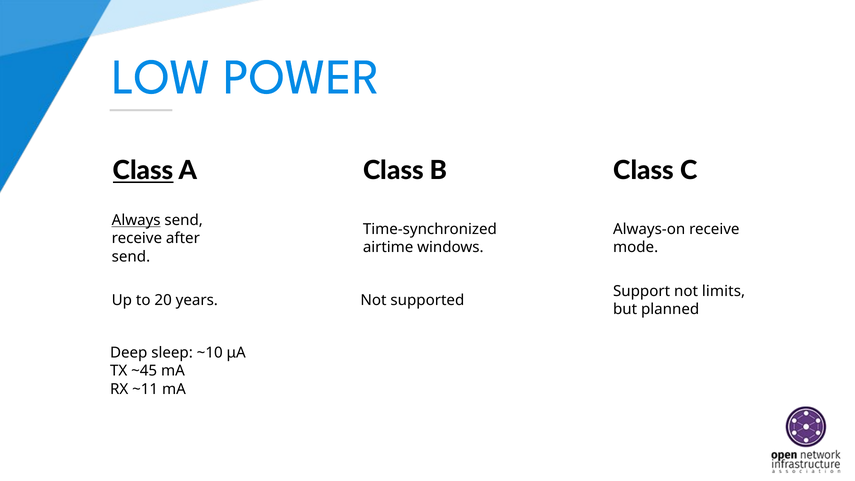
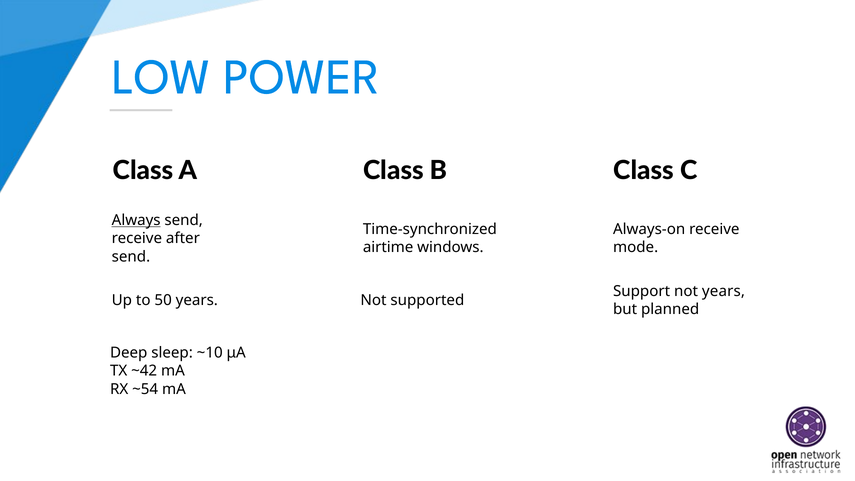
Class underline: present -> none (143, 171)
not limits: limits -> years (724, 291)
20: 20 -> 50 (163, 300)
~45: ~45 -> ~42 (144, 371)
~11: ~11 -> ~54 (145, 389)
